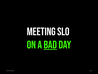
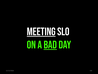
MEETING underline: none -> present (41, 31)
